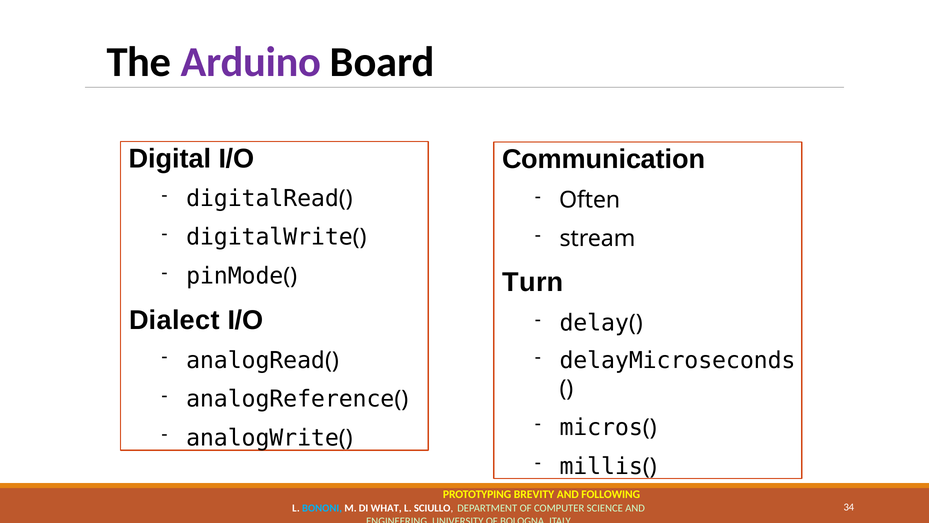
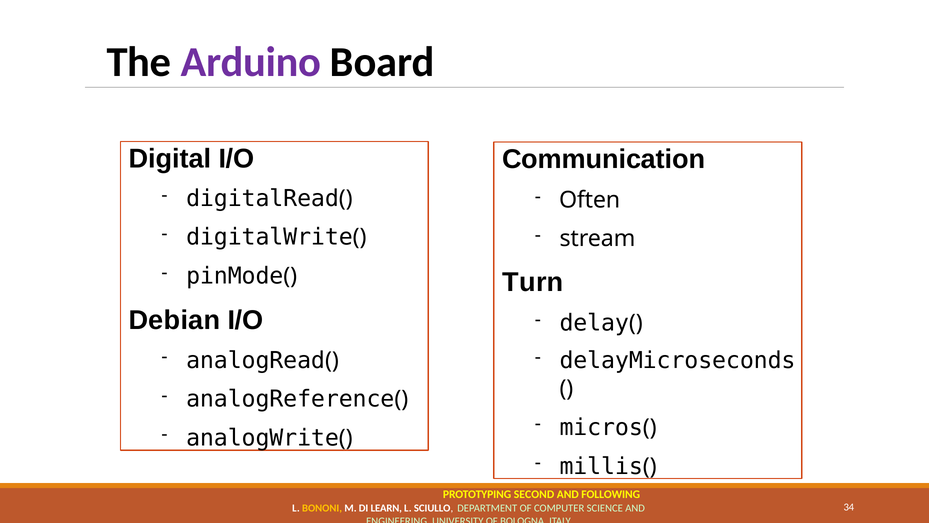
Dialect: Dialect -> Debian (174, 320)
BREVITY: BREVITY -> SECOND (534, 494)
BONONI colour: light blue -> yellow (322, 508)
WHAT: WHAT -> LEARN (386, 508)
